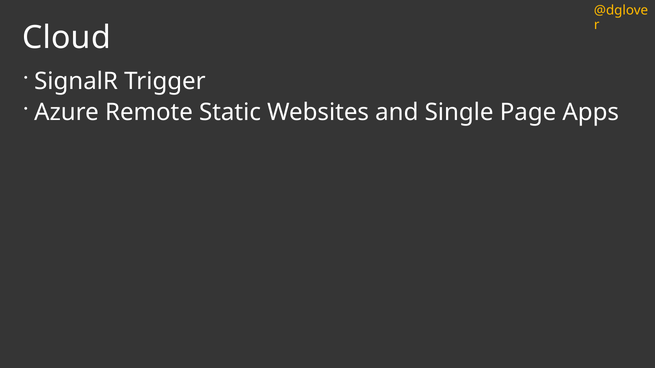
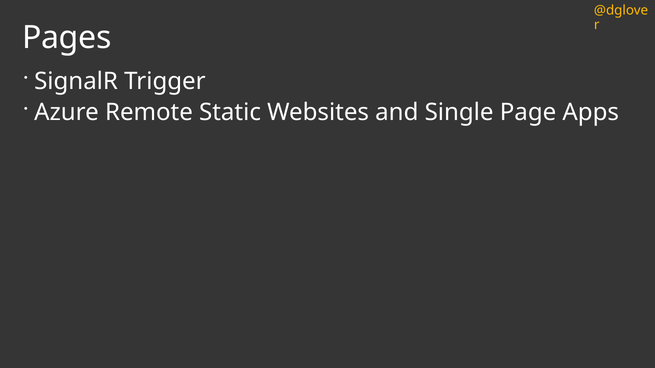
Cloud: Cloud -> Pages (67, 38)
